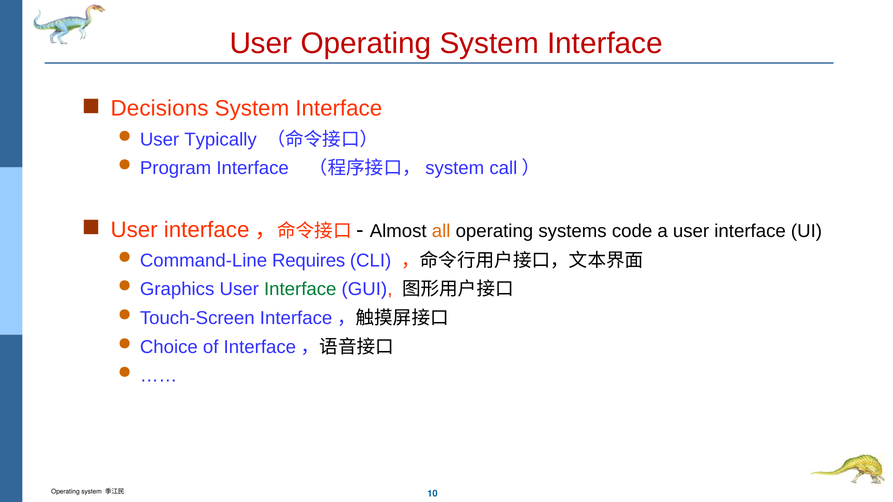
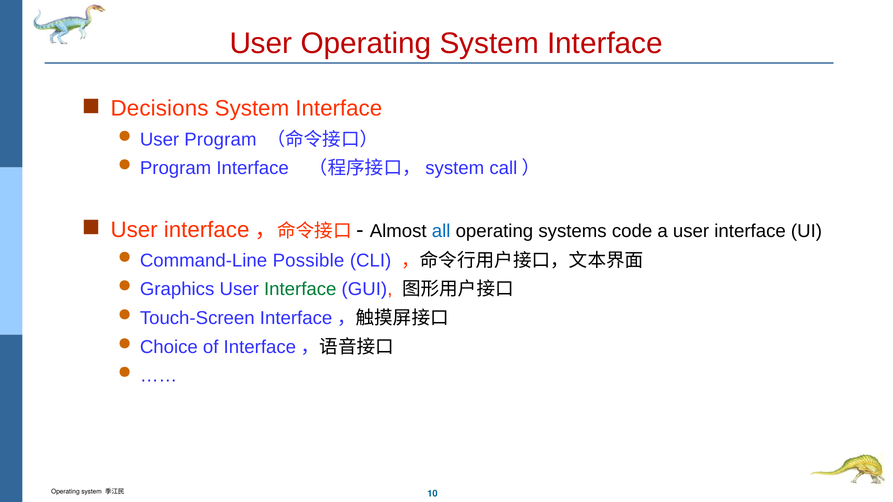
User Typically: Typically -> Program (220, 139)
all colour: orange -> blue (441, 231)
Requires: Requires -> Possible (308, 261)
